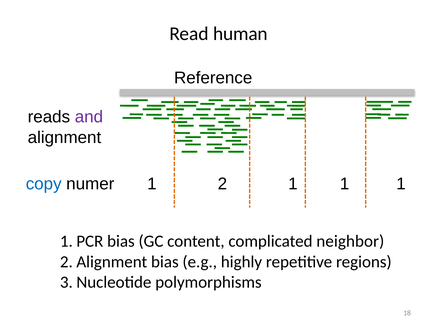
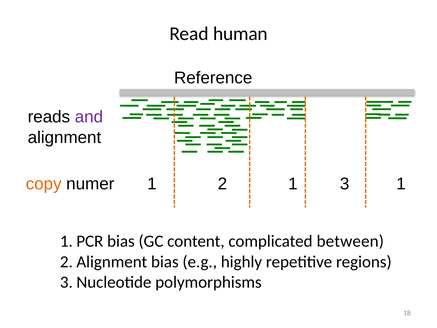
copy colour: blue -> orange (44, 184)
2 1 1: 1 -> 3 (345, 184)
neighbor: neighbor -> between (350, 241)
